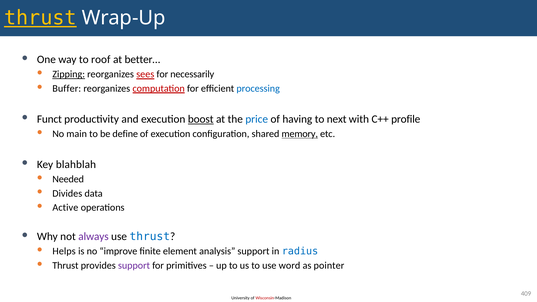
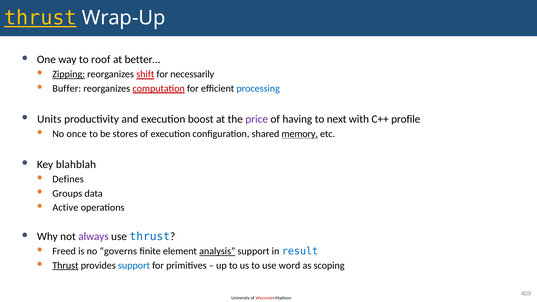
sees: sees -> shift (145, 74)
Funct: Funct -> Units (49, 119)
boost underline: present -> none (201, 119)
price colour: blue -> purple (257, 119)
main: main -> once (77, 134)
define: define -> stores (125, 134)
Needed: Needed -> Defines (68, 179)
Divides: Divides -> Groups (67, 193)
Helps: Helps -> Freed (64, 251)
improve: improve -> governs (118, 251)
analysis underline: none -> present (217, 251)
radius: radius -> result (300, 251)
Thrust underline: none -> present (65, 265)
support colour: purple -> blue (134, 265)
pointer: pointer -> scoping (329, 265)
